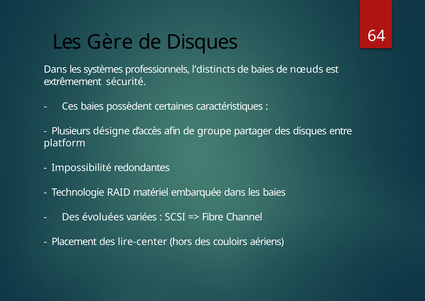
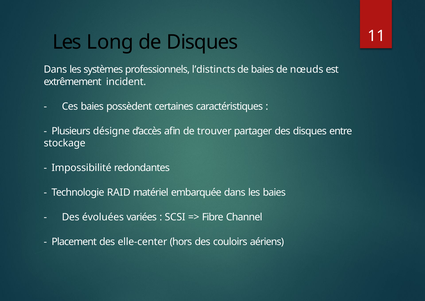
Gère: Gère -> Long (110, 42)
64: 64 -> 11 (376, 36)
sécurité: sécurité -> incident (126, 82)
groupe: groupe -> trouver (214, 131)
platform: platform -> stockage (65, 143)
lire-center: lire-center -> elle-center (142, 242)
